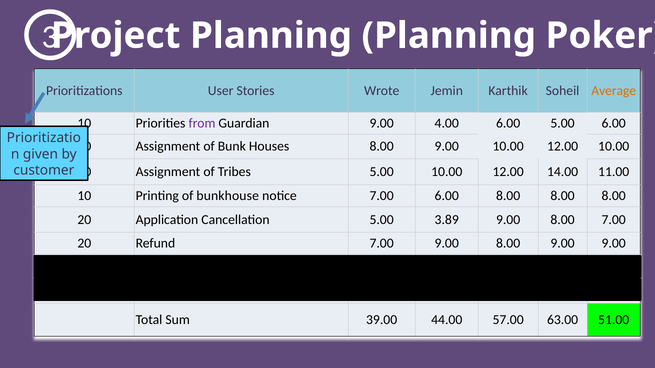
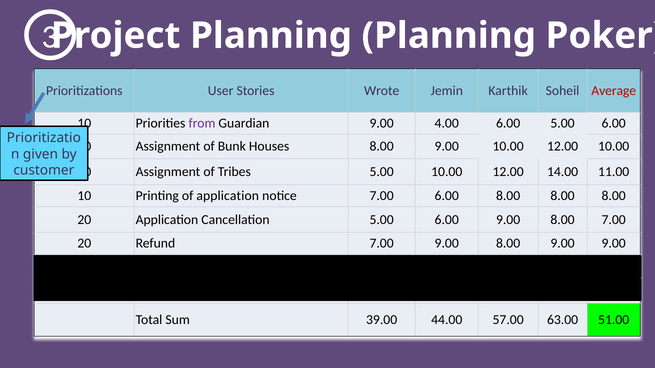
Average colour: orange -> red (614, 91)
of bunkhouse: bunkhouse -> application (228, 196)
Cancellation 5.00 3.89: 3.89 -> 6.00 (447, 220)
